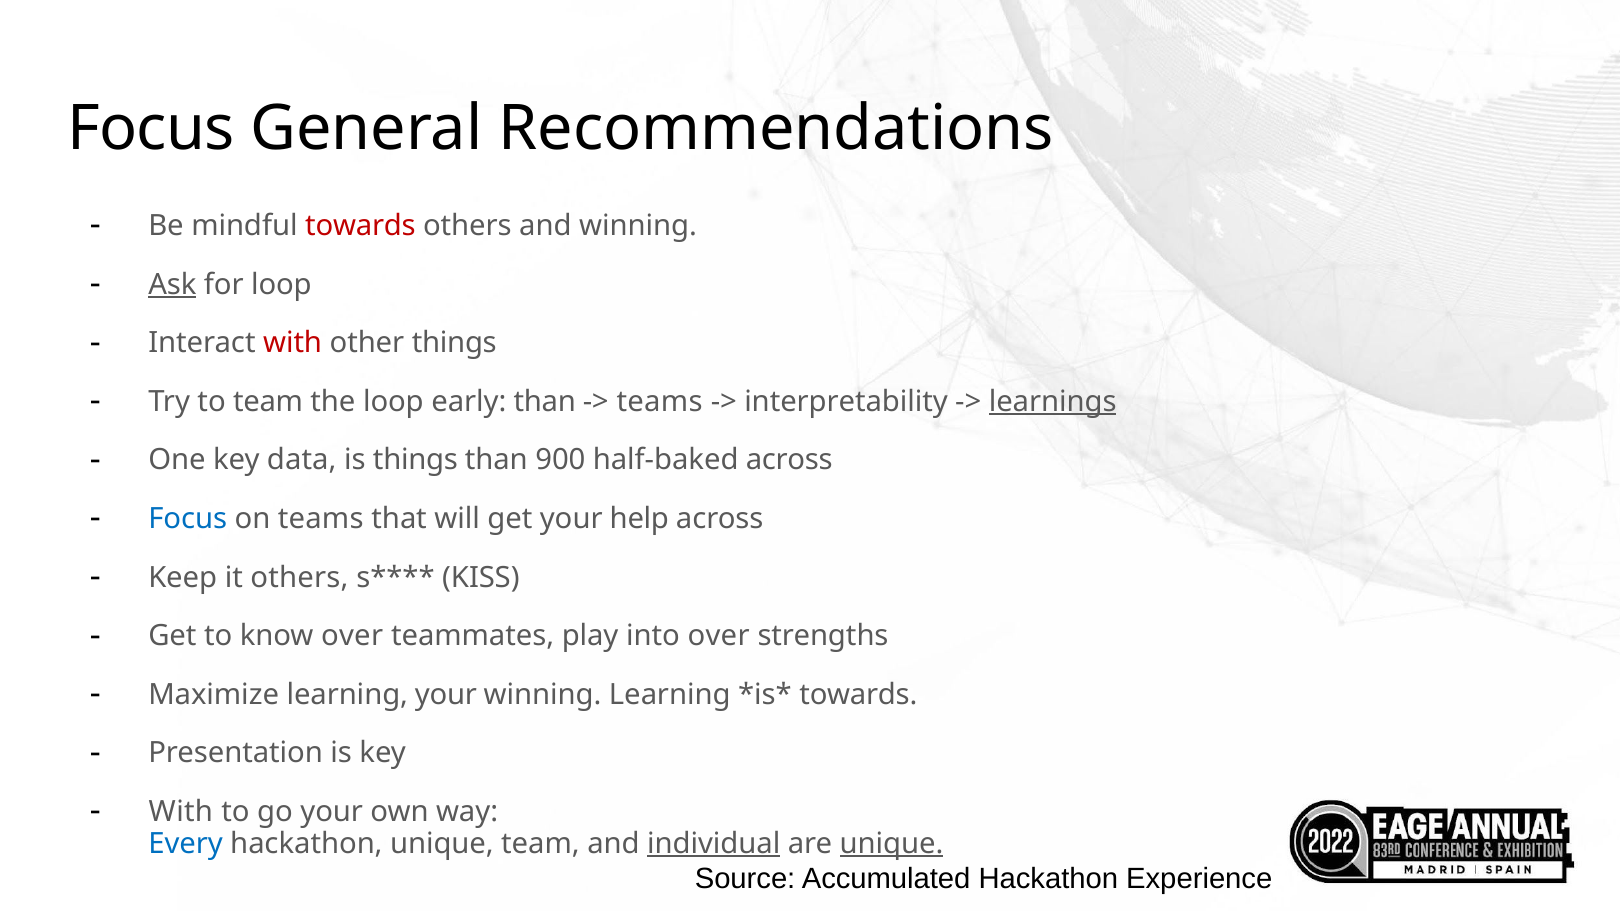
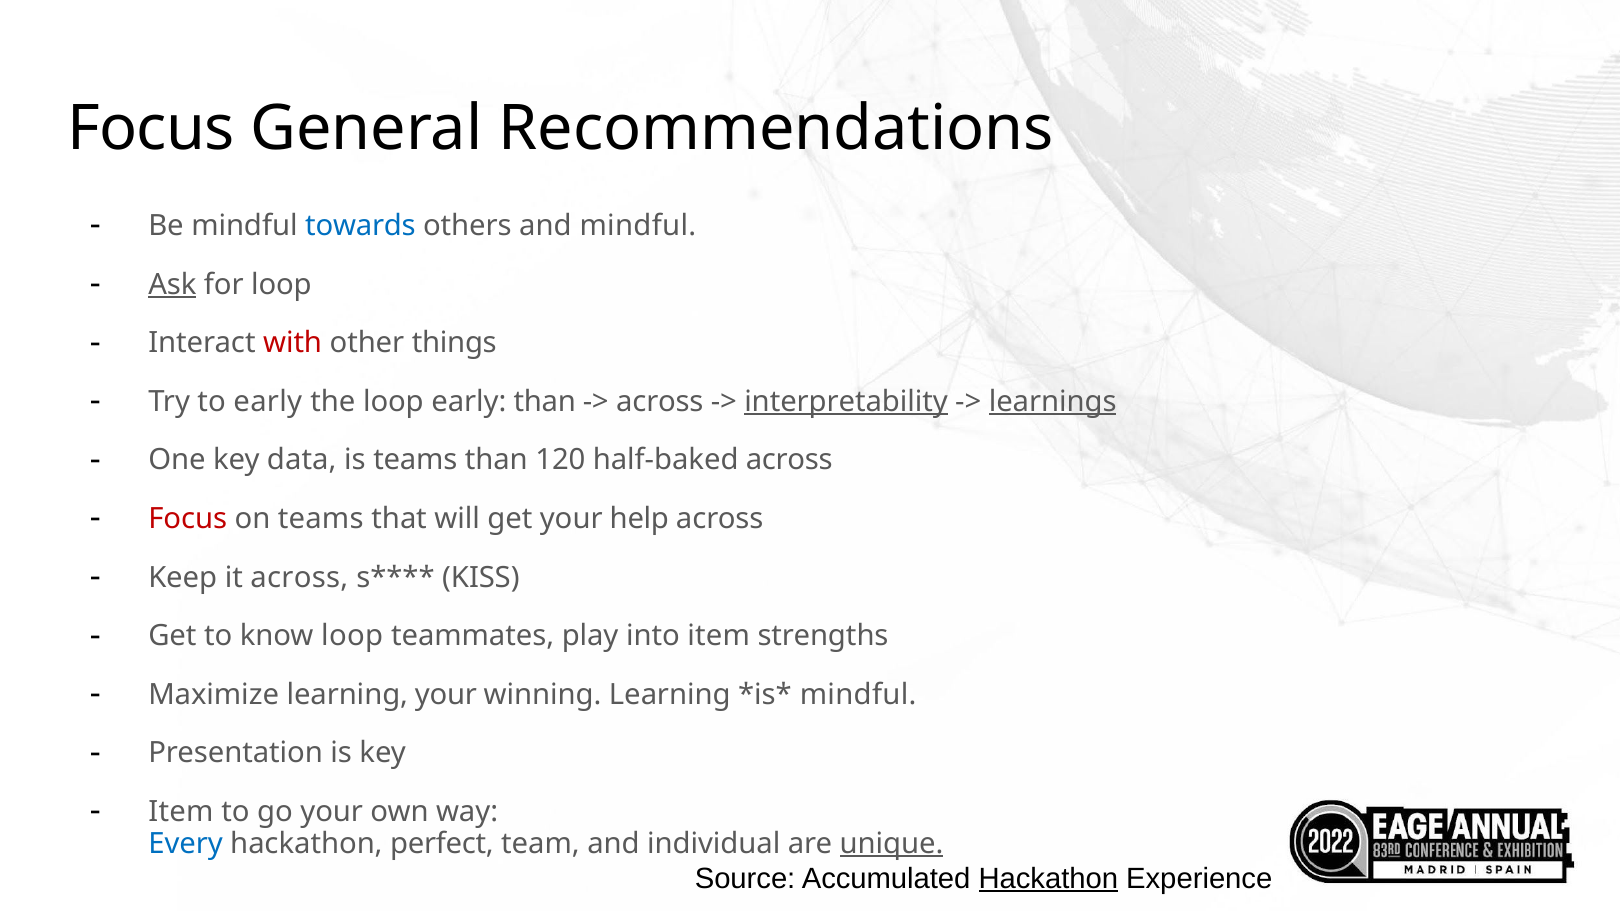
towards colour: red -> blue (360, 226)
and winning: winning -> mindful (638, 226)
to team: team -> early (268, 402)
teams: teams -> across (660, 402)
interpretability underline: none -> present (846, 402)
is things: things -> teams (415, 460)
900: 900 -> 120 (560, 460)
Focus colour: blue -> red (188, 519)
it others: others -> across (299, 578)
know over: over -> loop (352, 636)
into over: over -> item (719, 636)
towards: towards -> mindful (858, 695)
With: With -> Item (181, 812)
hackathon unique: unique -> perfect (442, 844)
individual underline: present -> none (714, 844)
Hackathon underline: none -> present (1048, 879)
